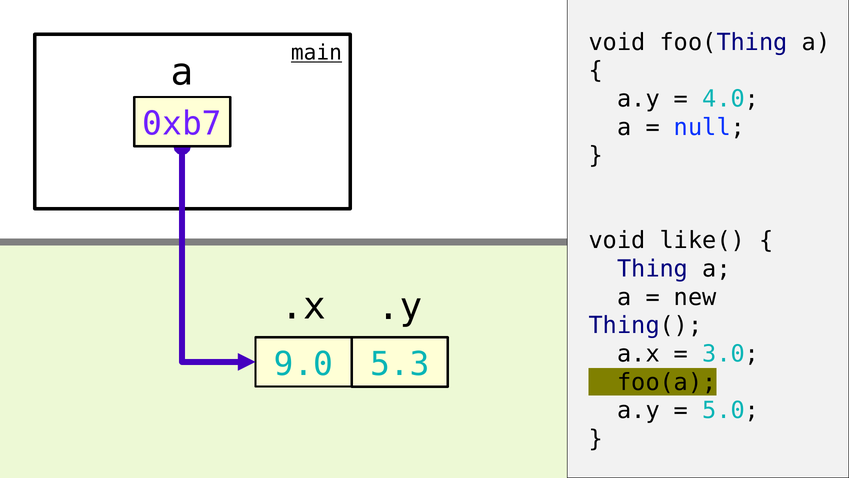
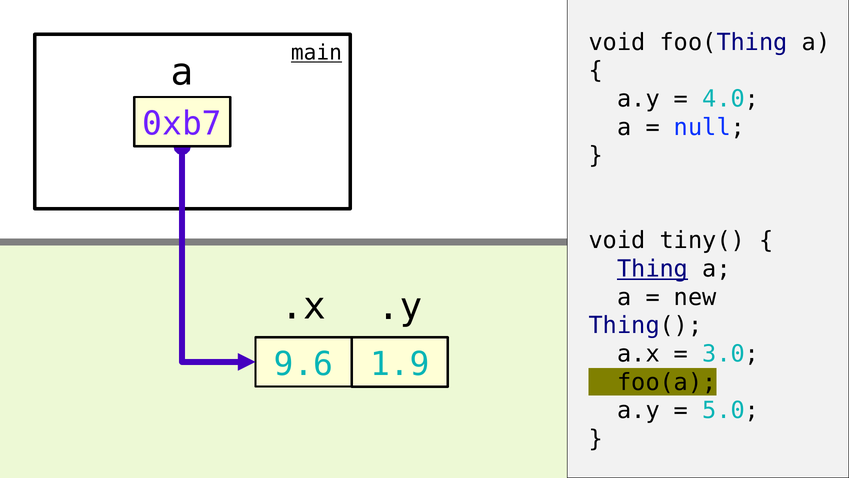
like(: like( -> tiny( (702, 240)
Thing underline: none -> present (653, 269)
9.0: 9.0 -> 9.6 (304, 364)
5.3: 5.3 -> 1.9 (400, 364)
